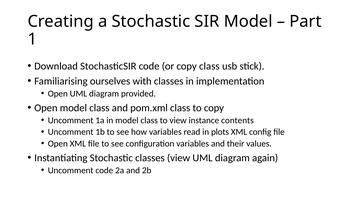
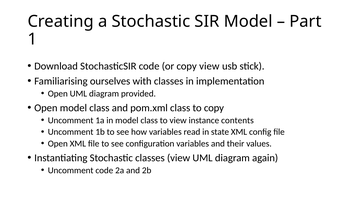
copy class: class -> view (209, 66)
plots: plots -> state (220, 132)
